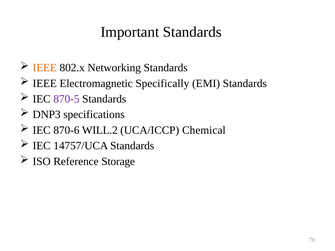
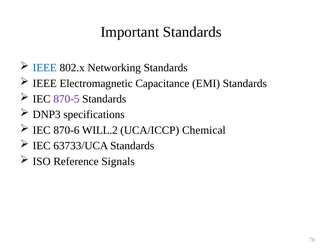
IEEE colour: orange -> blue (45, 68)
Specifically: Specifically -> Capacitance (162, 83)
14757/UCA: 14757/UCA -> 63733/UCA (81, 146)
Storage: Storage -> Signals (118, 162)
